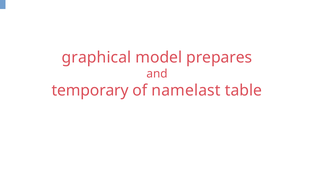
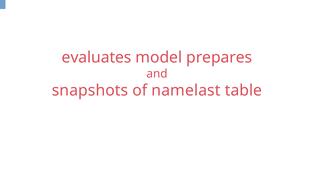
graphical: graphical -> evaluates (97, 57)
temporary: temporary -> snapshots (90, 90)
